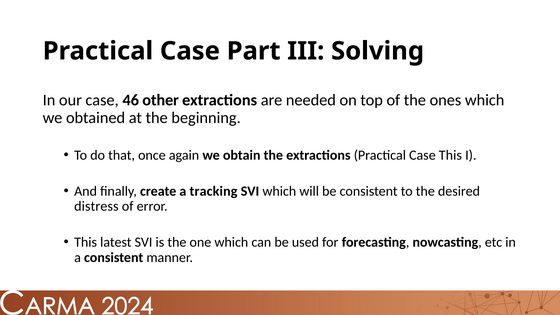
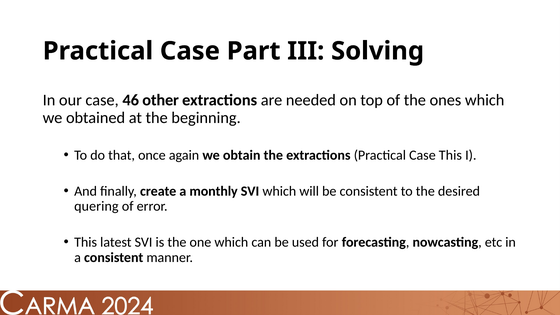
tracking: tracking -> monthly (214, 191)
distress: distress -> quering (96, 206)
